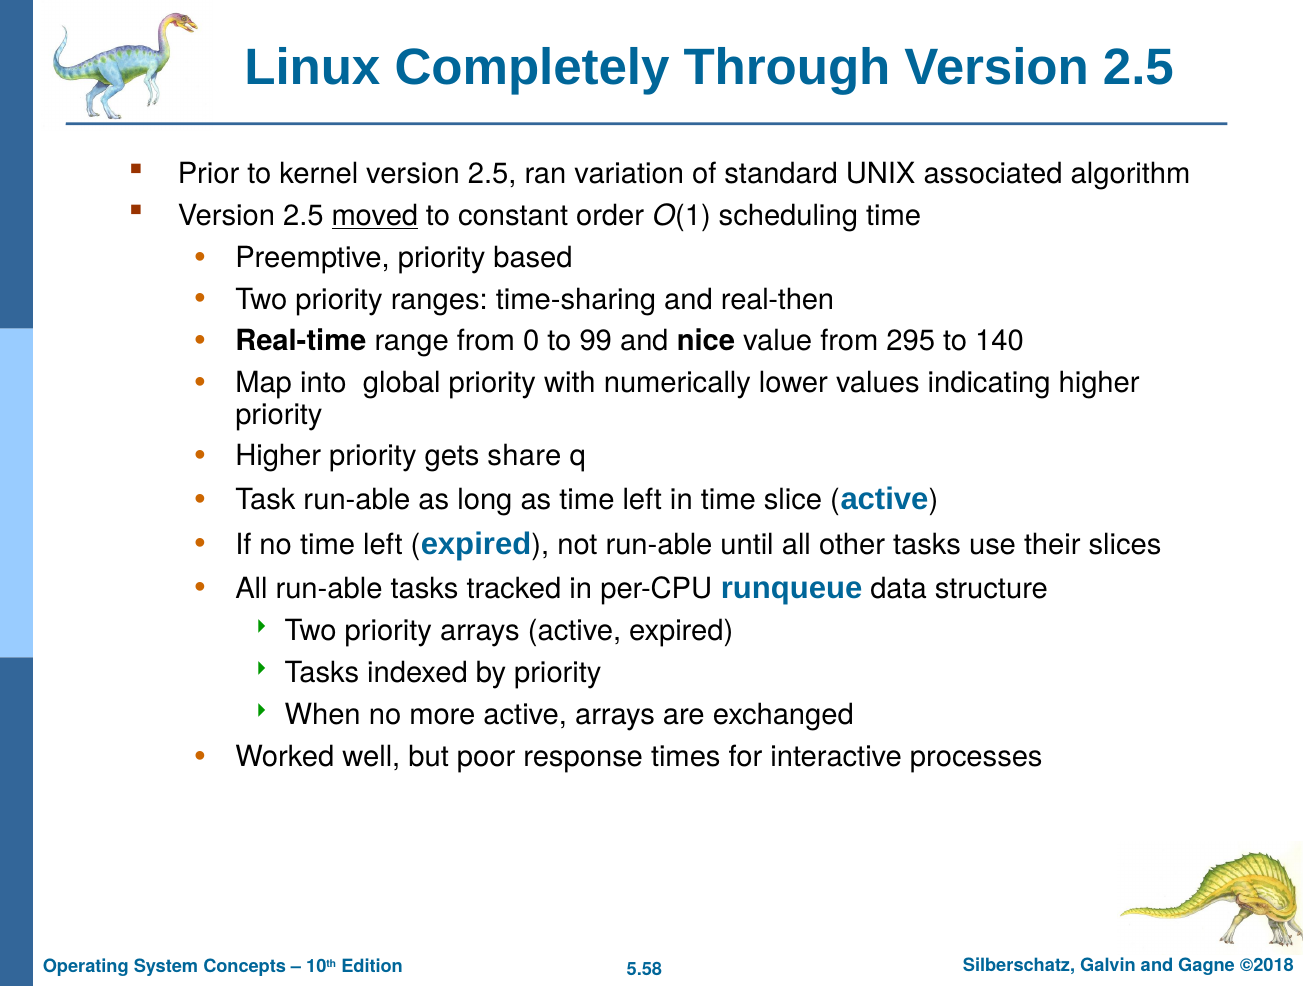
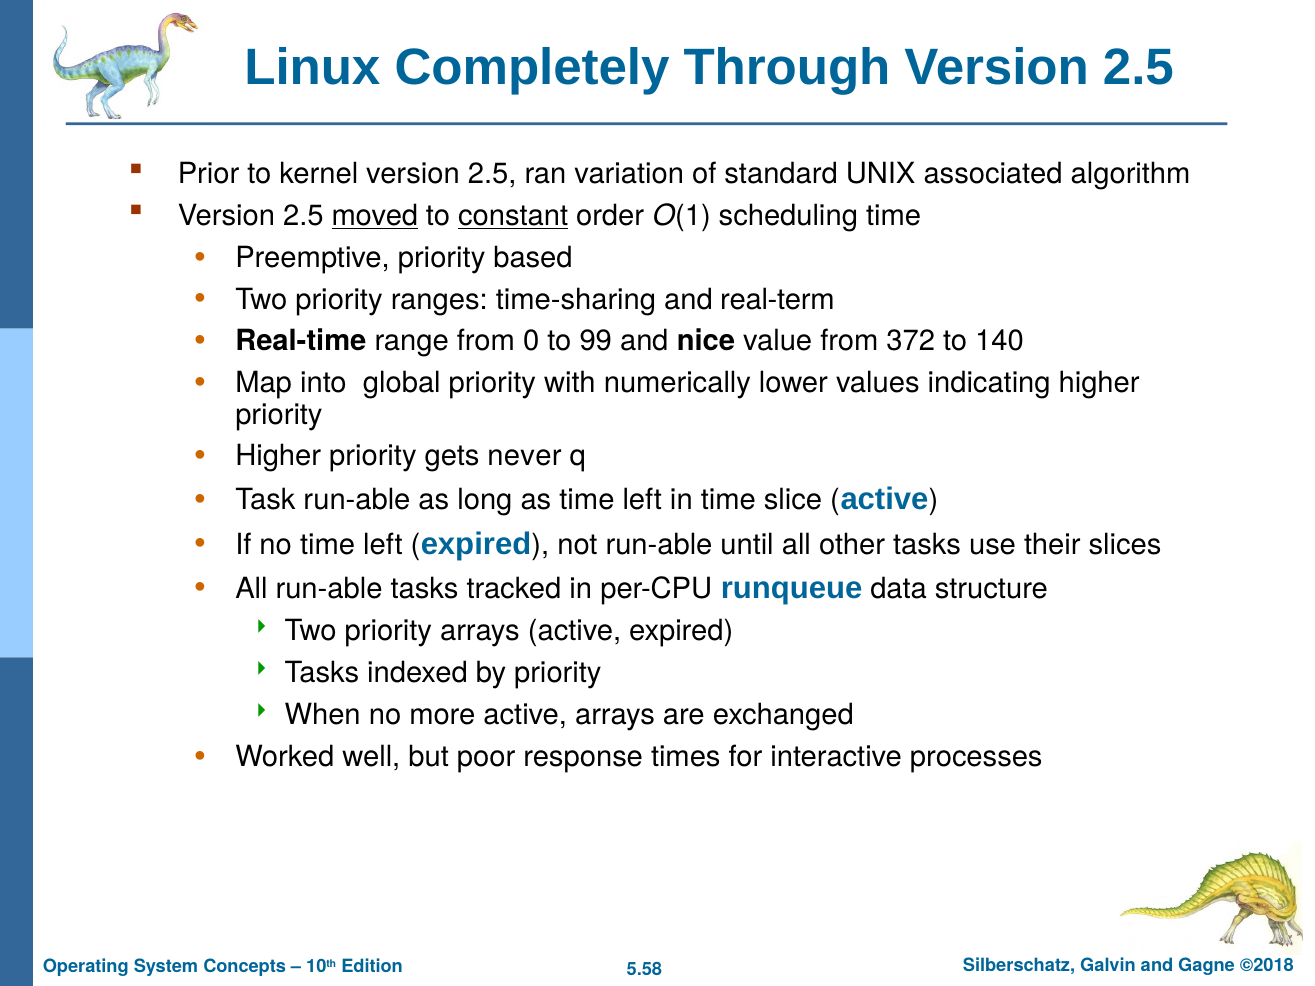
constant underline: none -> present (513, 216)
real-then: real-then -> real-term (777, 300)
295: 295 -> 372 (911, 341)
share: share -> never (524, 456)
